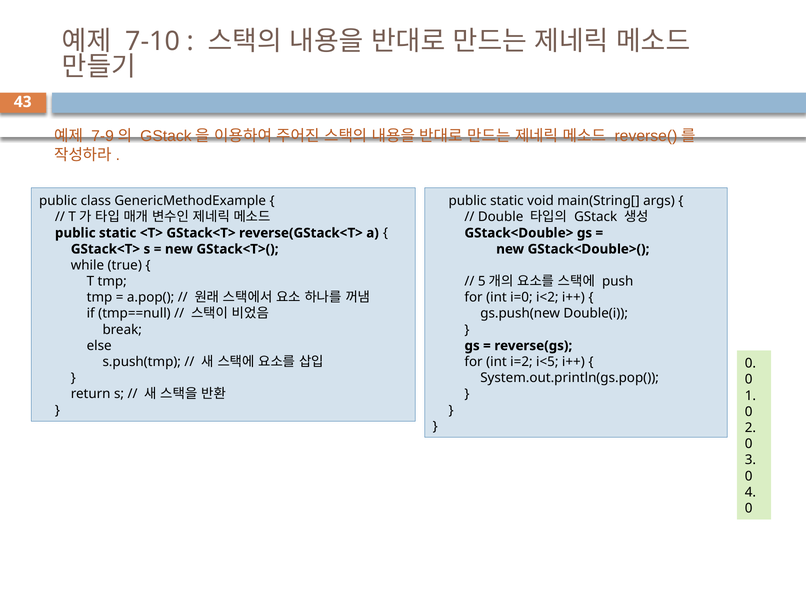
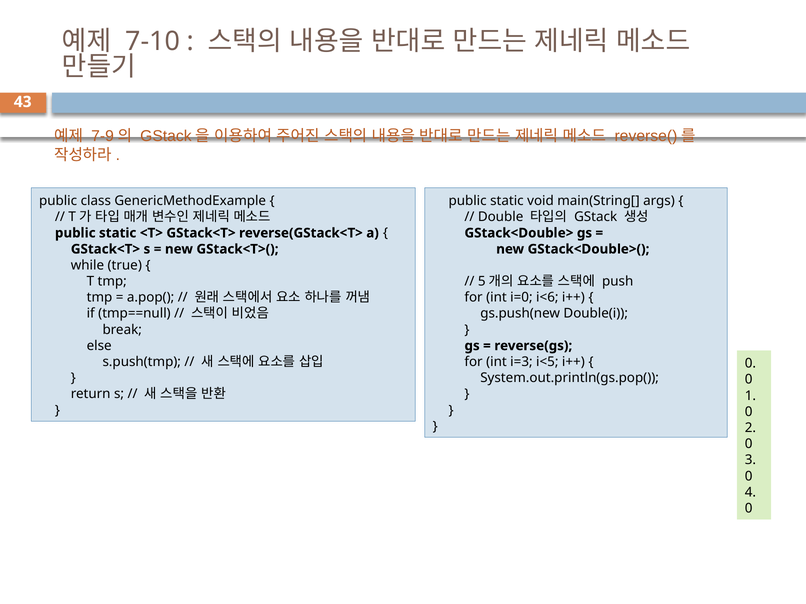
i<2: i<2 -> i<6 (547, 298)
i=2: i=2 -> i=3 (521, 362)
